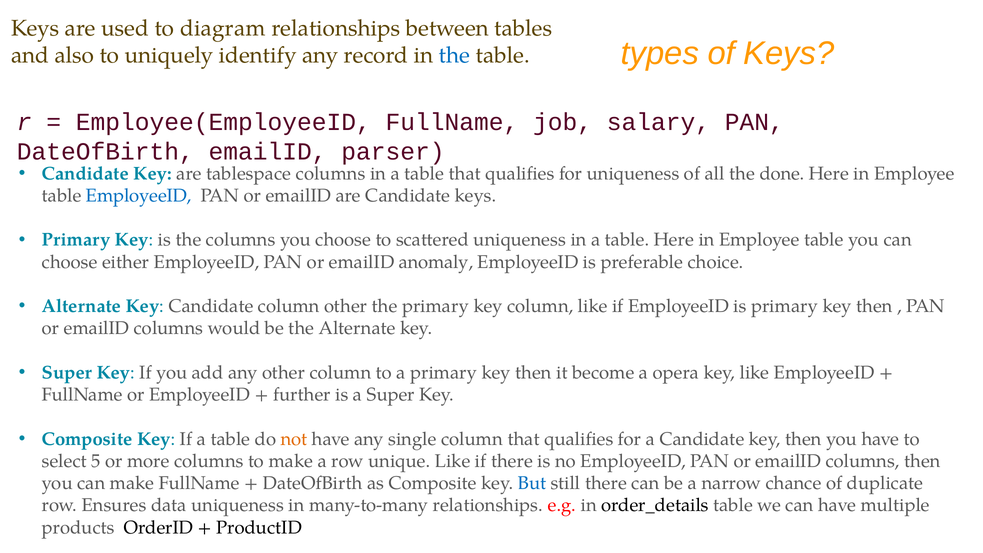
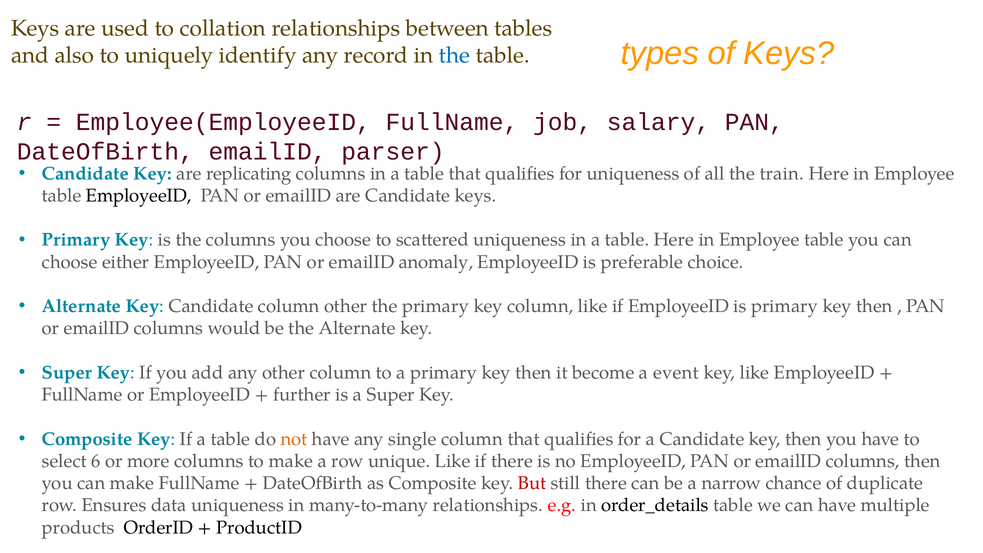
diagram: diagram -> collation (223, 28)
tablespace: tablespace -> replicating (249, 174)
done: done -> train (782, 174)
EmployeeID colour: blue -> black (139, 196)
opera: opera -> event (676, 373)
5: 5 -> 6 (96, 461)
But colour: blue -> red (532, 483)
